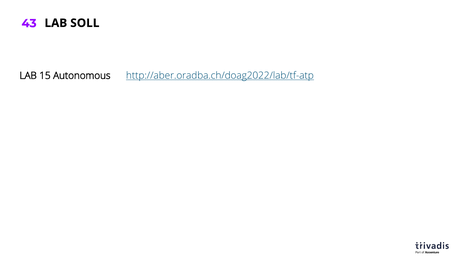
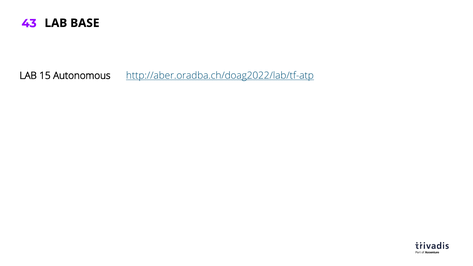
SOLL: SOLL -> BASE (85, 23)
